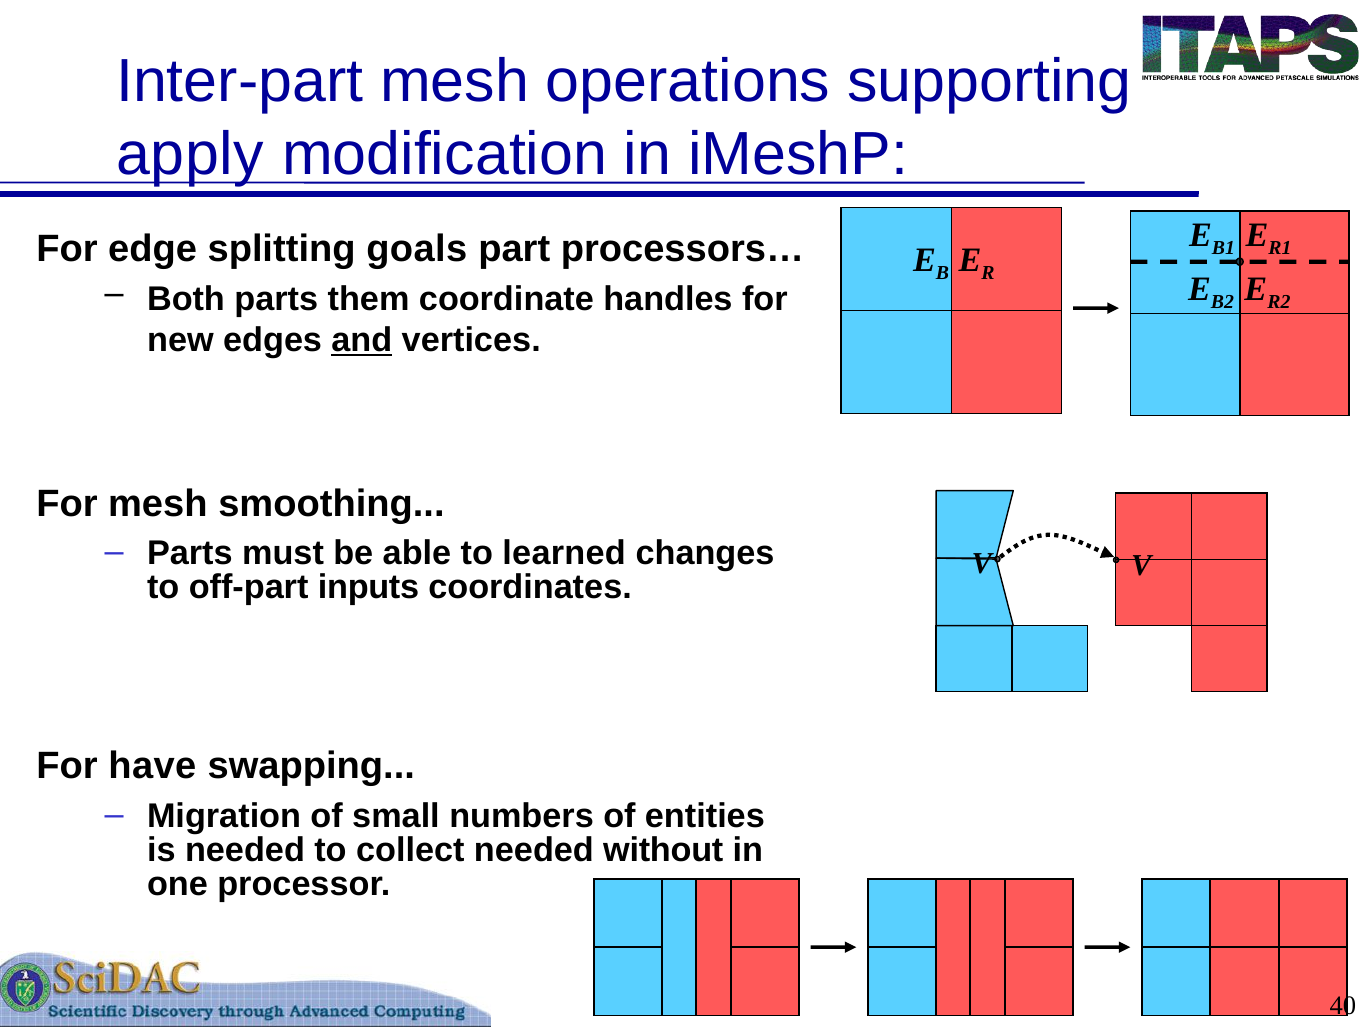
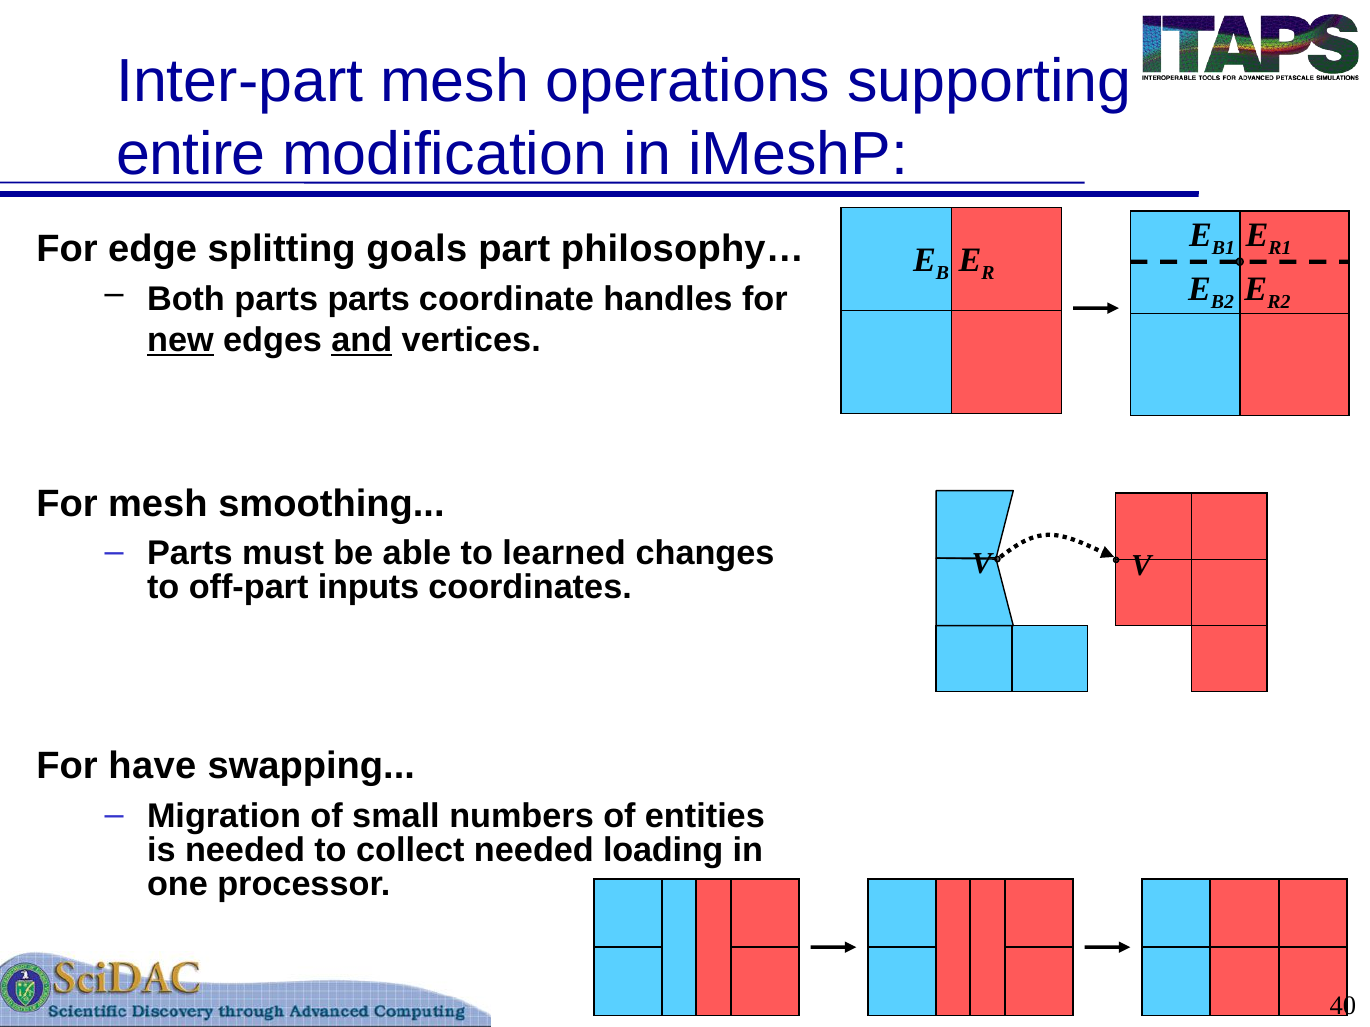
apply: apply -> entire (191, 155)
processors…: processors… -> philosophy… (682, 249)
parts them: them -> parts (369, 299)
new underline: none -> present (180, 341)
without: without -> loading (663, 850)
